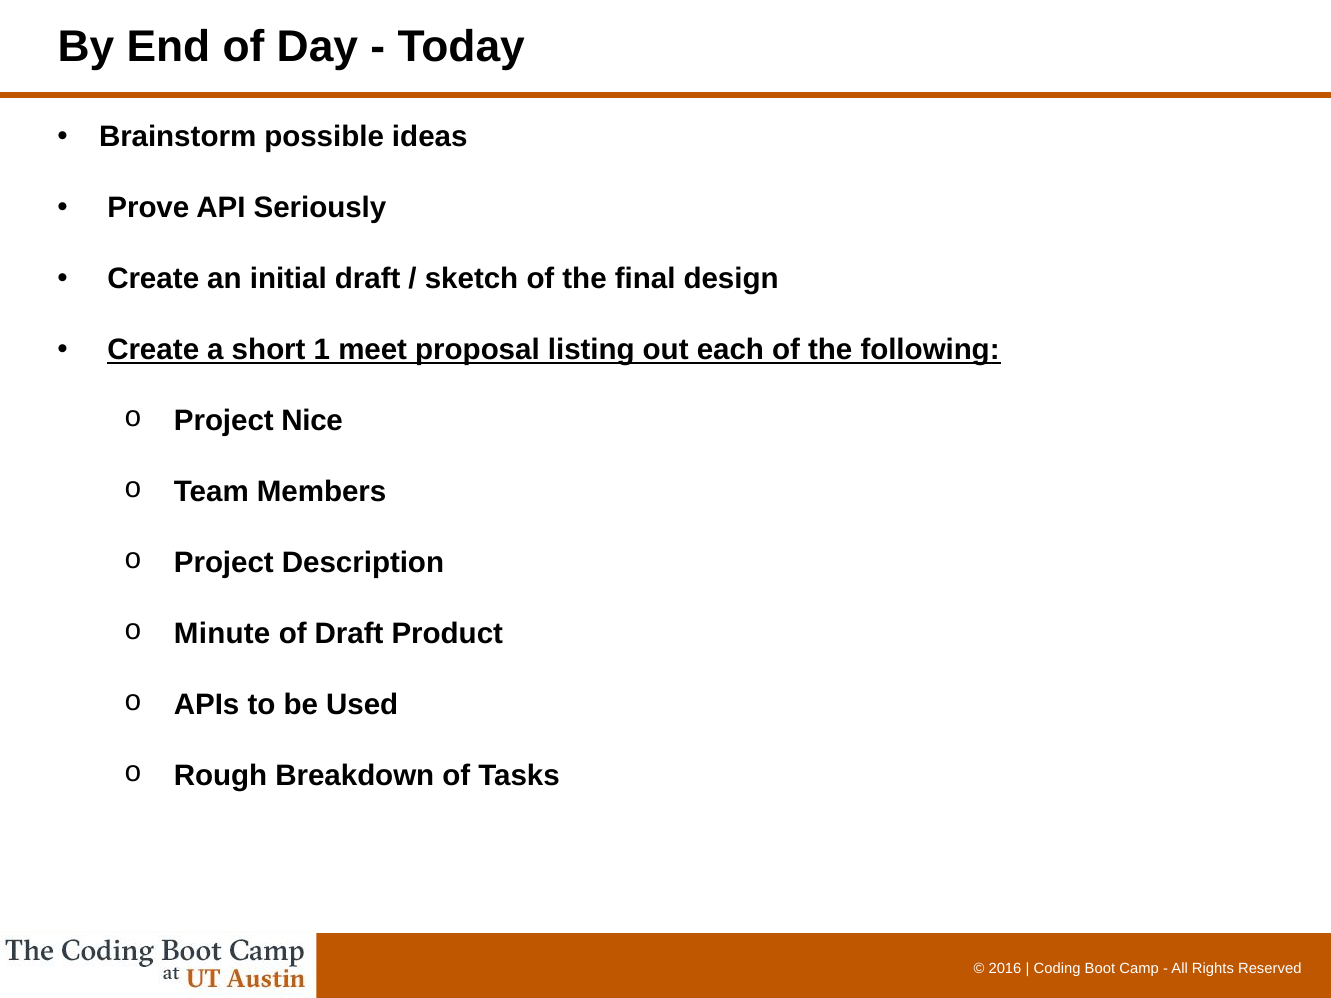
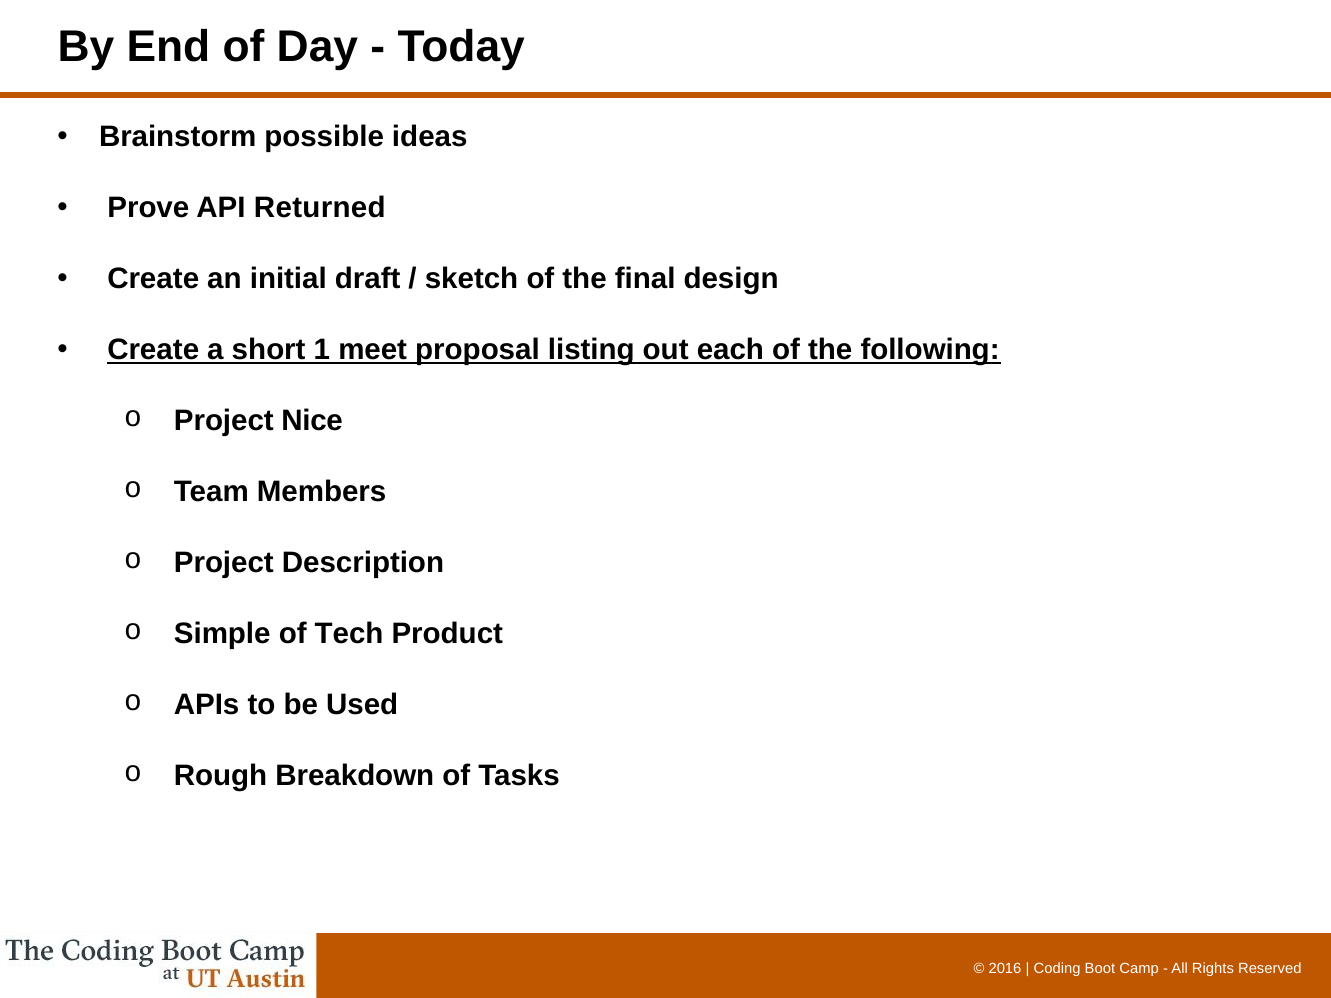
Seriously: Seriously -> Returned (320, 208)
Minute: Minute -> Simple (222, 634)
of Draft: Draft -> Tech (349, 634)
